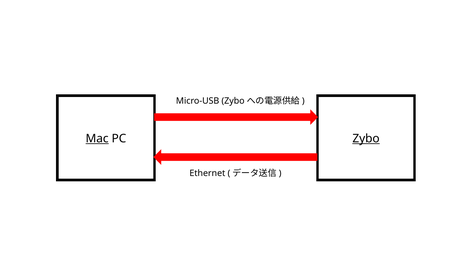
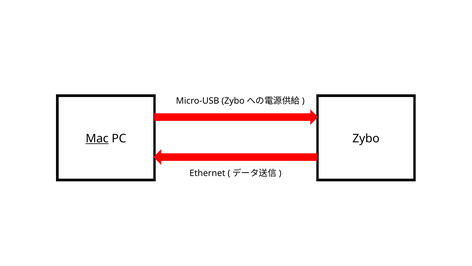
Zybo underline: present -> none (366, 138)
